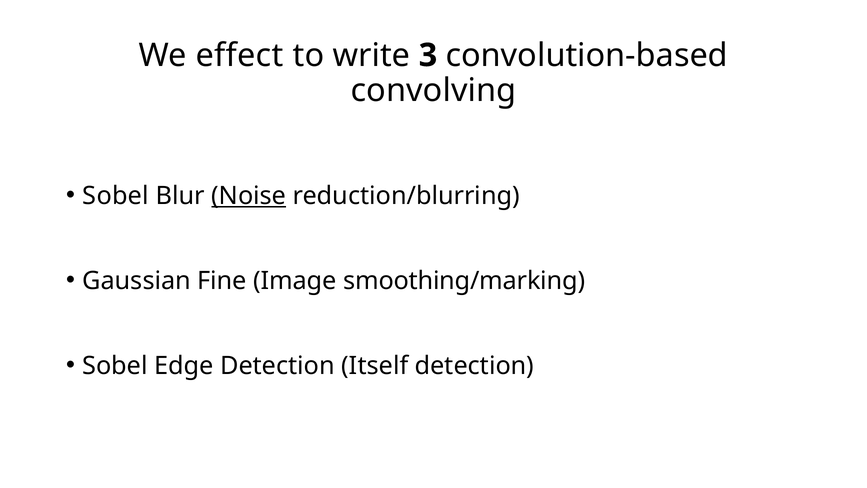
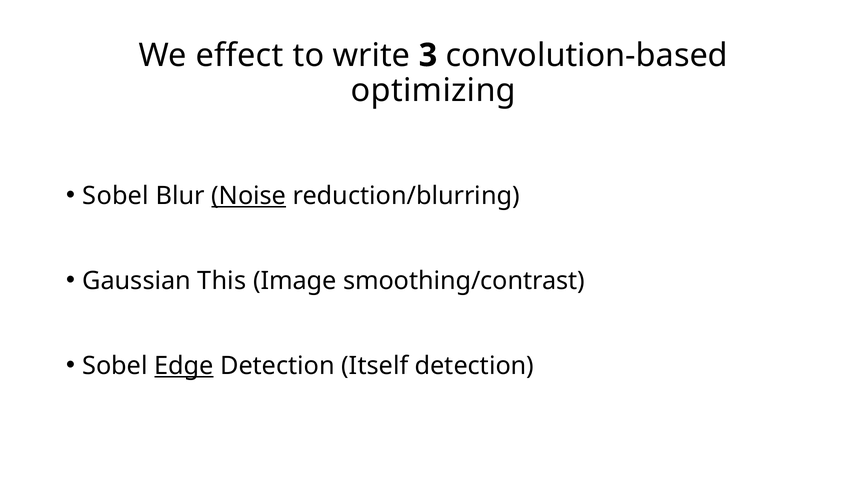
convolving: convolving -> optimizing (433, 90)
Fine: Fine -> This (222, 280)
smoothing/marking: smoothing/marking -> smoothing/contrast (464, 280)
Edge underline: none -> present (184, 365)
